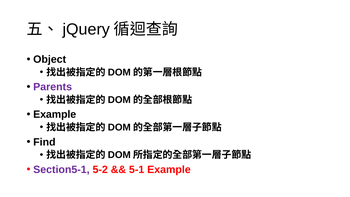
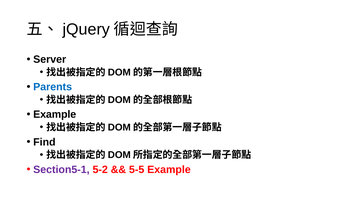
Object: Object -> Server (50, 59)
Parents colour: purple -> blue (53, 87)
5-1: 5-1 -> 5-5 (137, 169)
